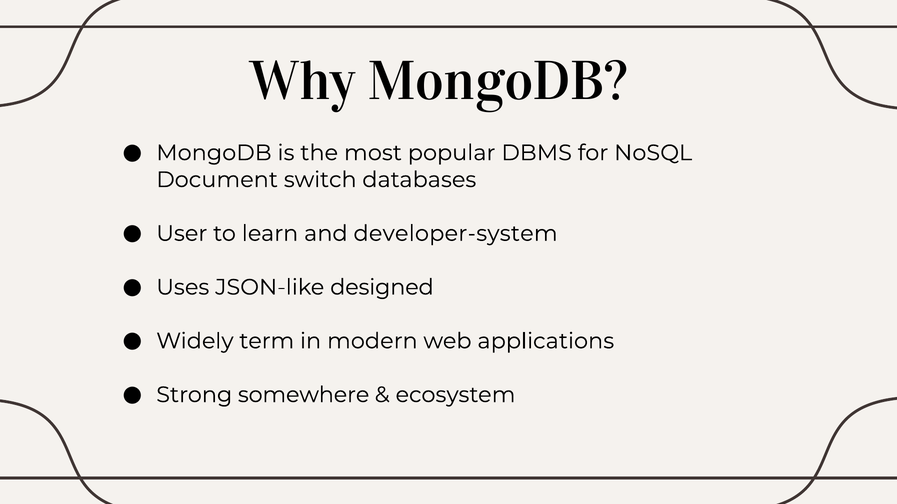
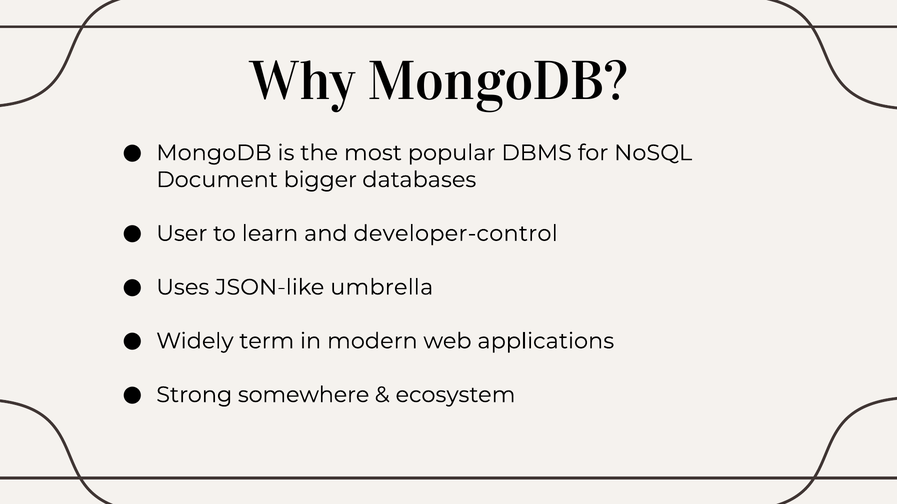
switch: switch -> bigger (320, 180)
developer-system: developer-system -> developer-control (456, 234)
designed: designed -> umbrella (382, 288)
